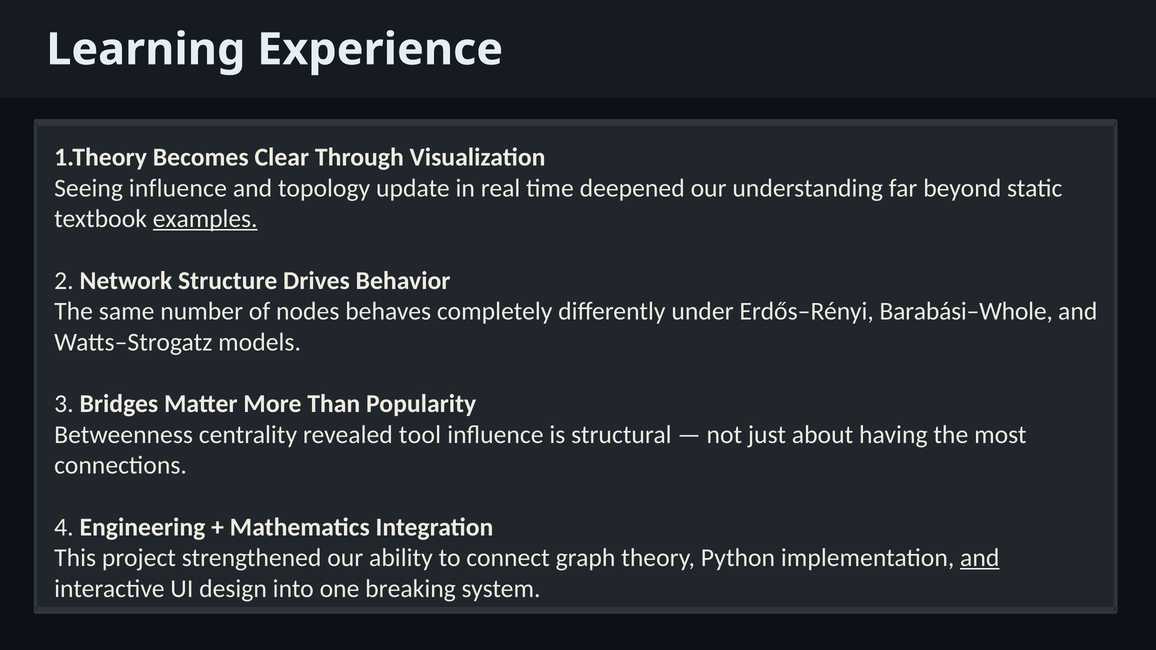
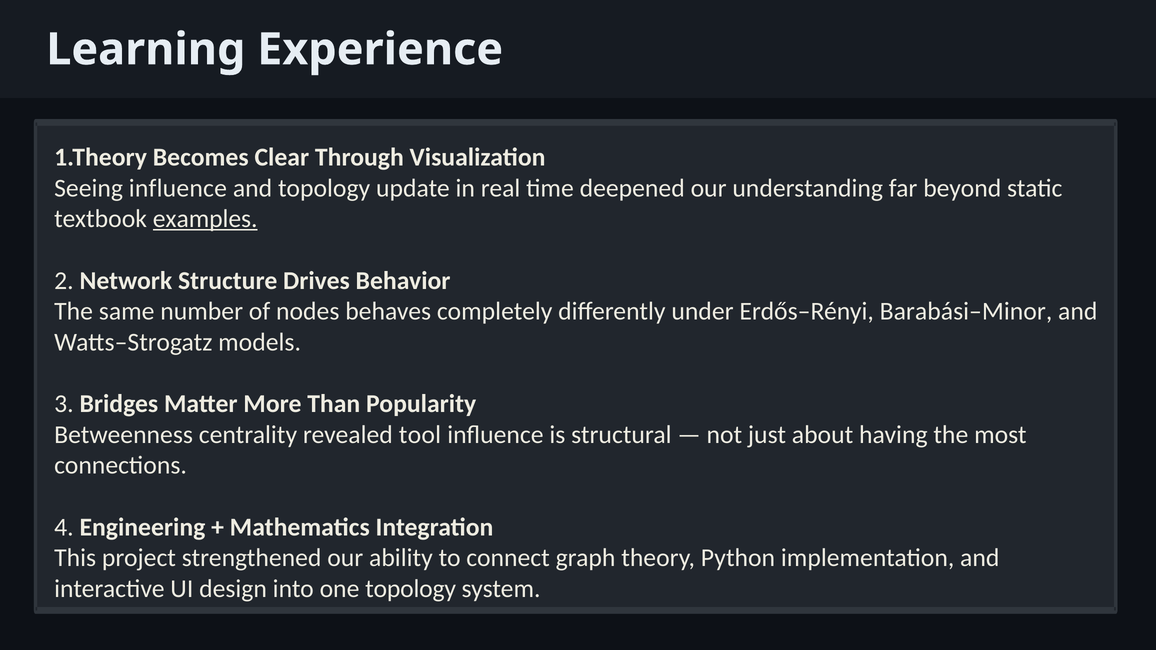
Barabási–Whole: Barabási–Whole -> Barabási–Minor (966, 311)
and underline: present -> none (980, 558)
one breaking: breaking -> topology (411, 589)
